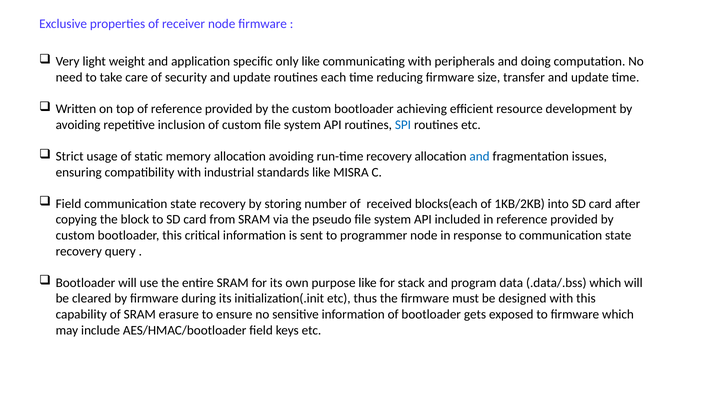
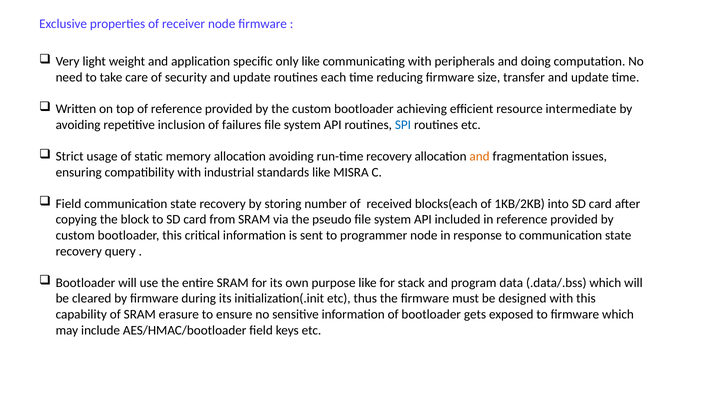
development: development -> intermediate (581, 109)
of custom: custom -> failures (242, 125)
and colour: blue -> orange (480, 156)
